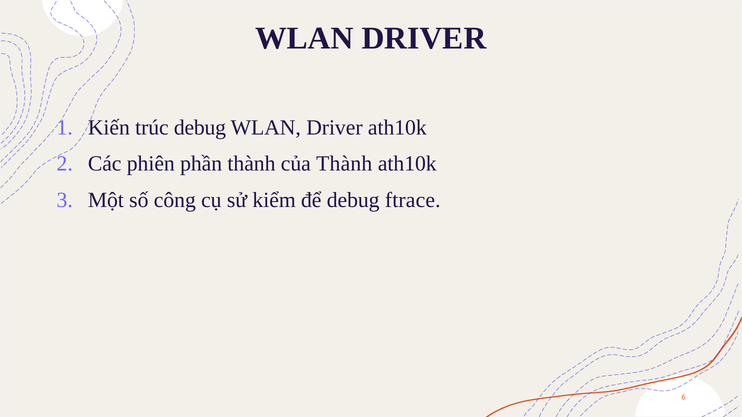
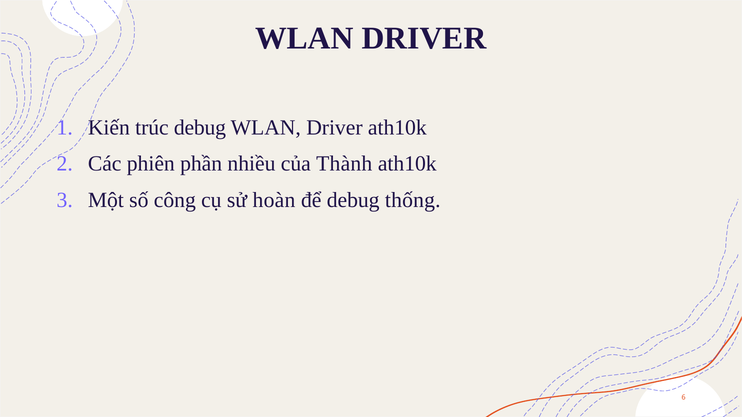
phần thành: thành -> nhiều (251, 164)
kiểm: kiểm -> hoàn (274, 200)
ftrace: ftrace -> thống (413, 200)
